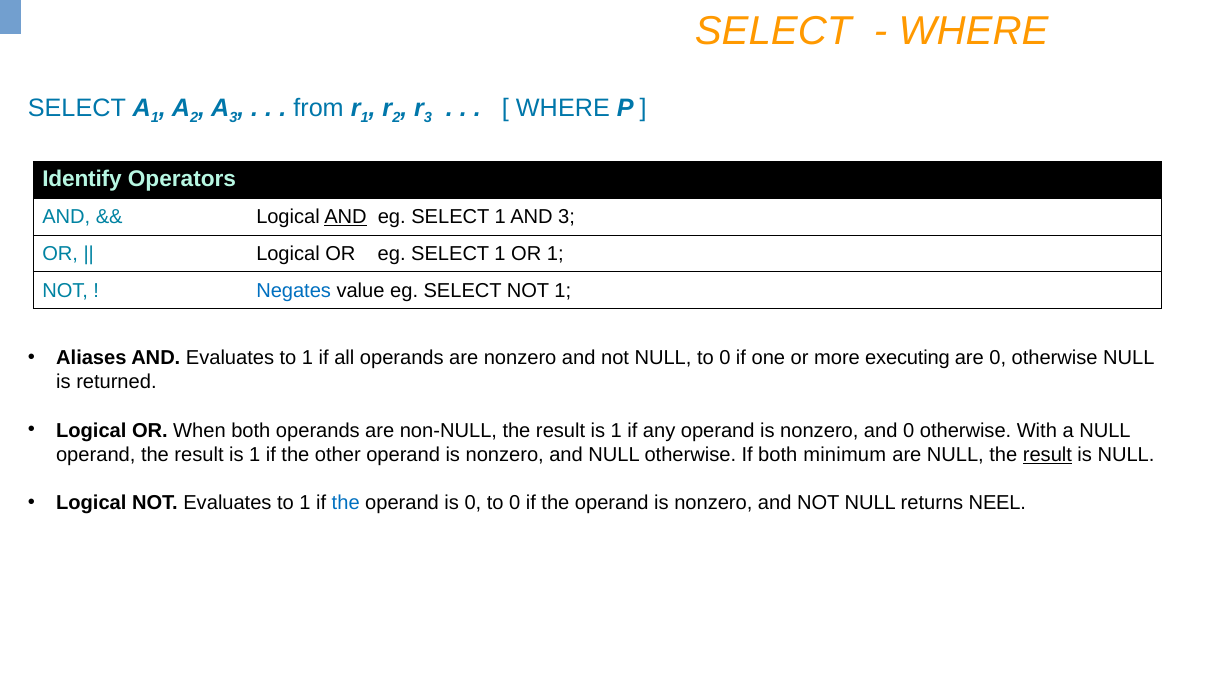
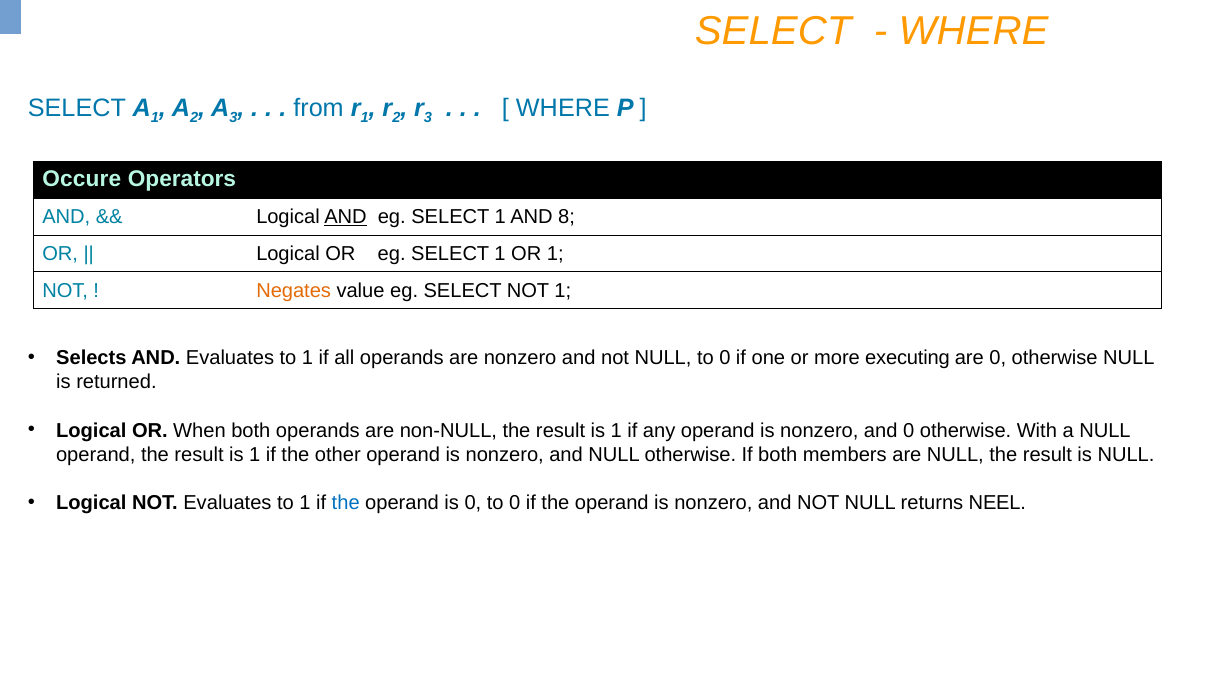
Identify: Identify -> Occure (82, 179)
AND 3: 3 -> 8 (567, 217)
Negates colour: blue -> orange (294, 290)
Aliases: Aliases -> Selects (91, 358)
minimum: minimum -> members (845, 455)
result underline: present -> none (1047, 455)
